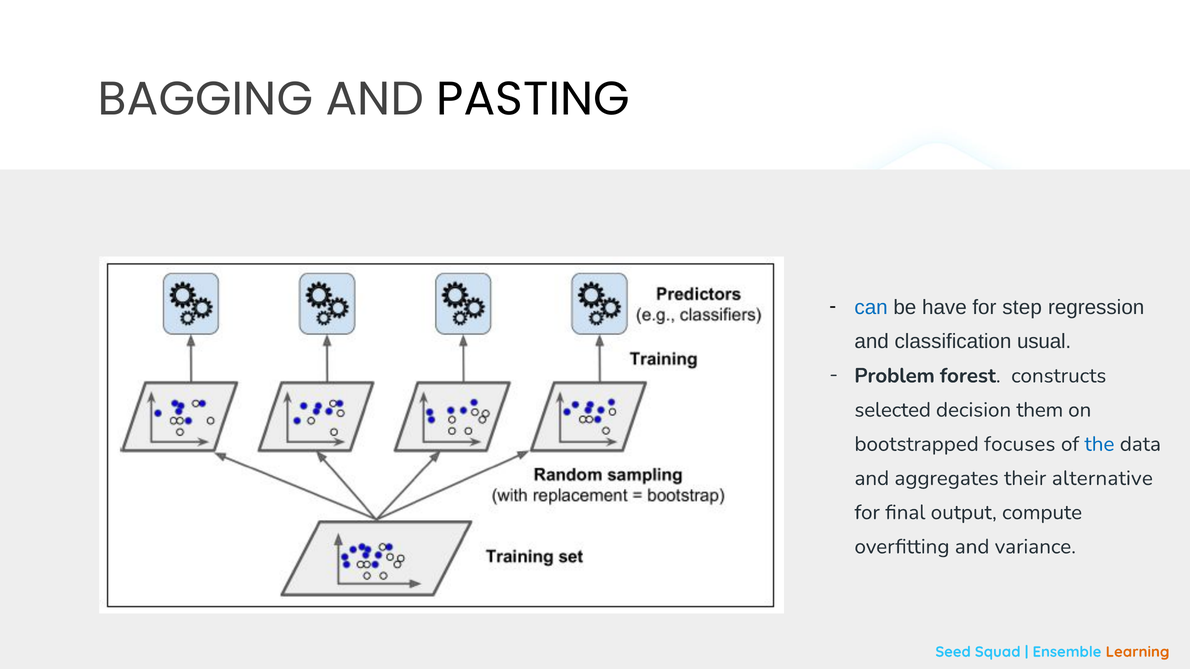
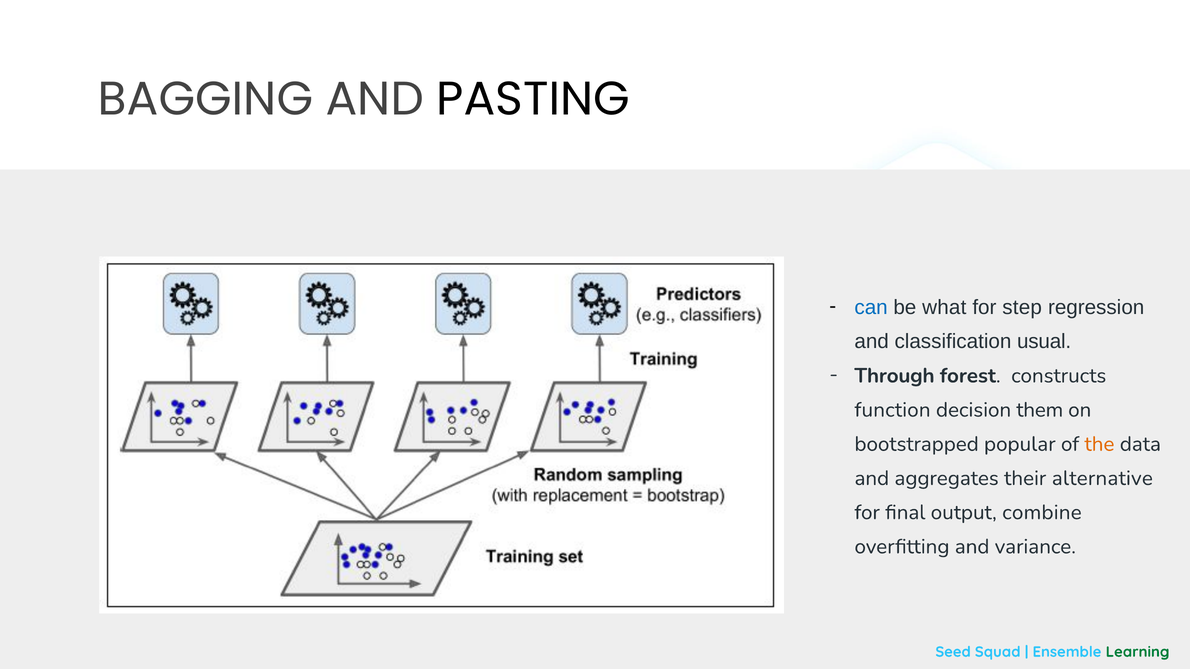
have: have -> what (944, 307)
Problem: Problem -> Through (894, 376)
selected: selected -> function (893, 410)
focuses: focuses -> popular (1020, 444)
the colour: blue -> orange (1099, 444)
compute: compute -> combine (1042, 513)
Learning colour: orange -> green (1138, 652)
